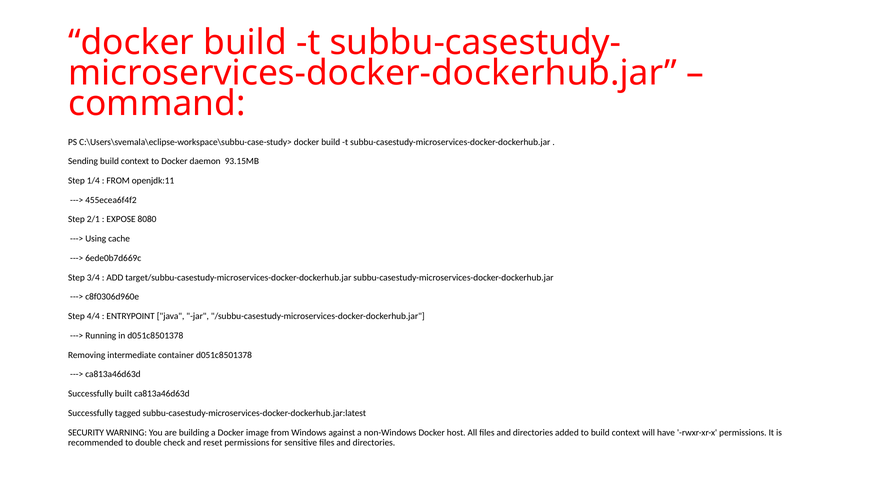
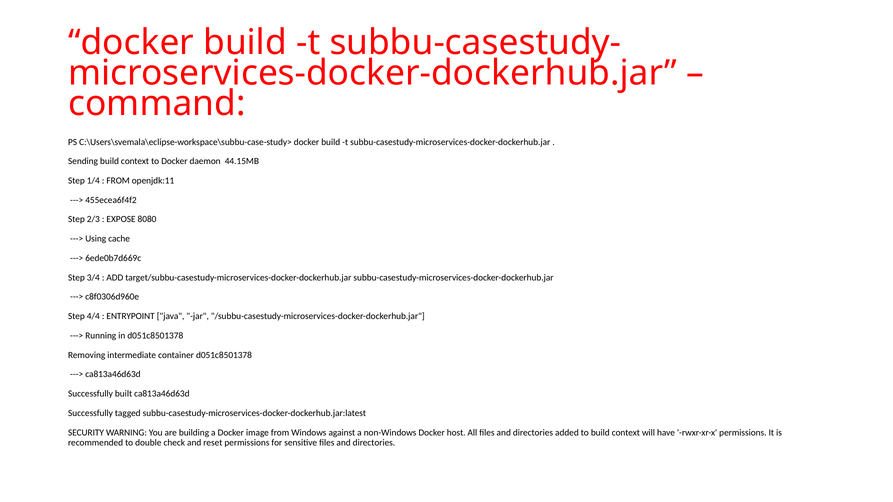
93.15MB: 93.15MB -> 44.15MB (242, 161)
2/1: 2/1 -> 2/3 (93, 220)
